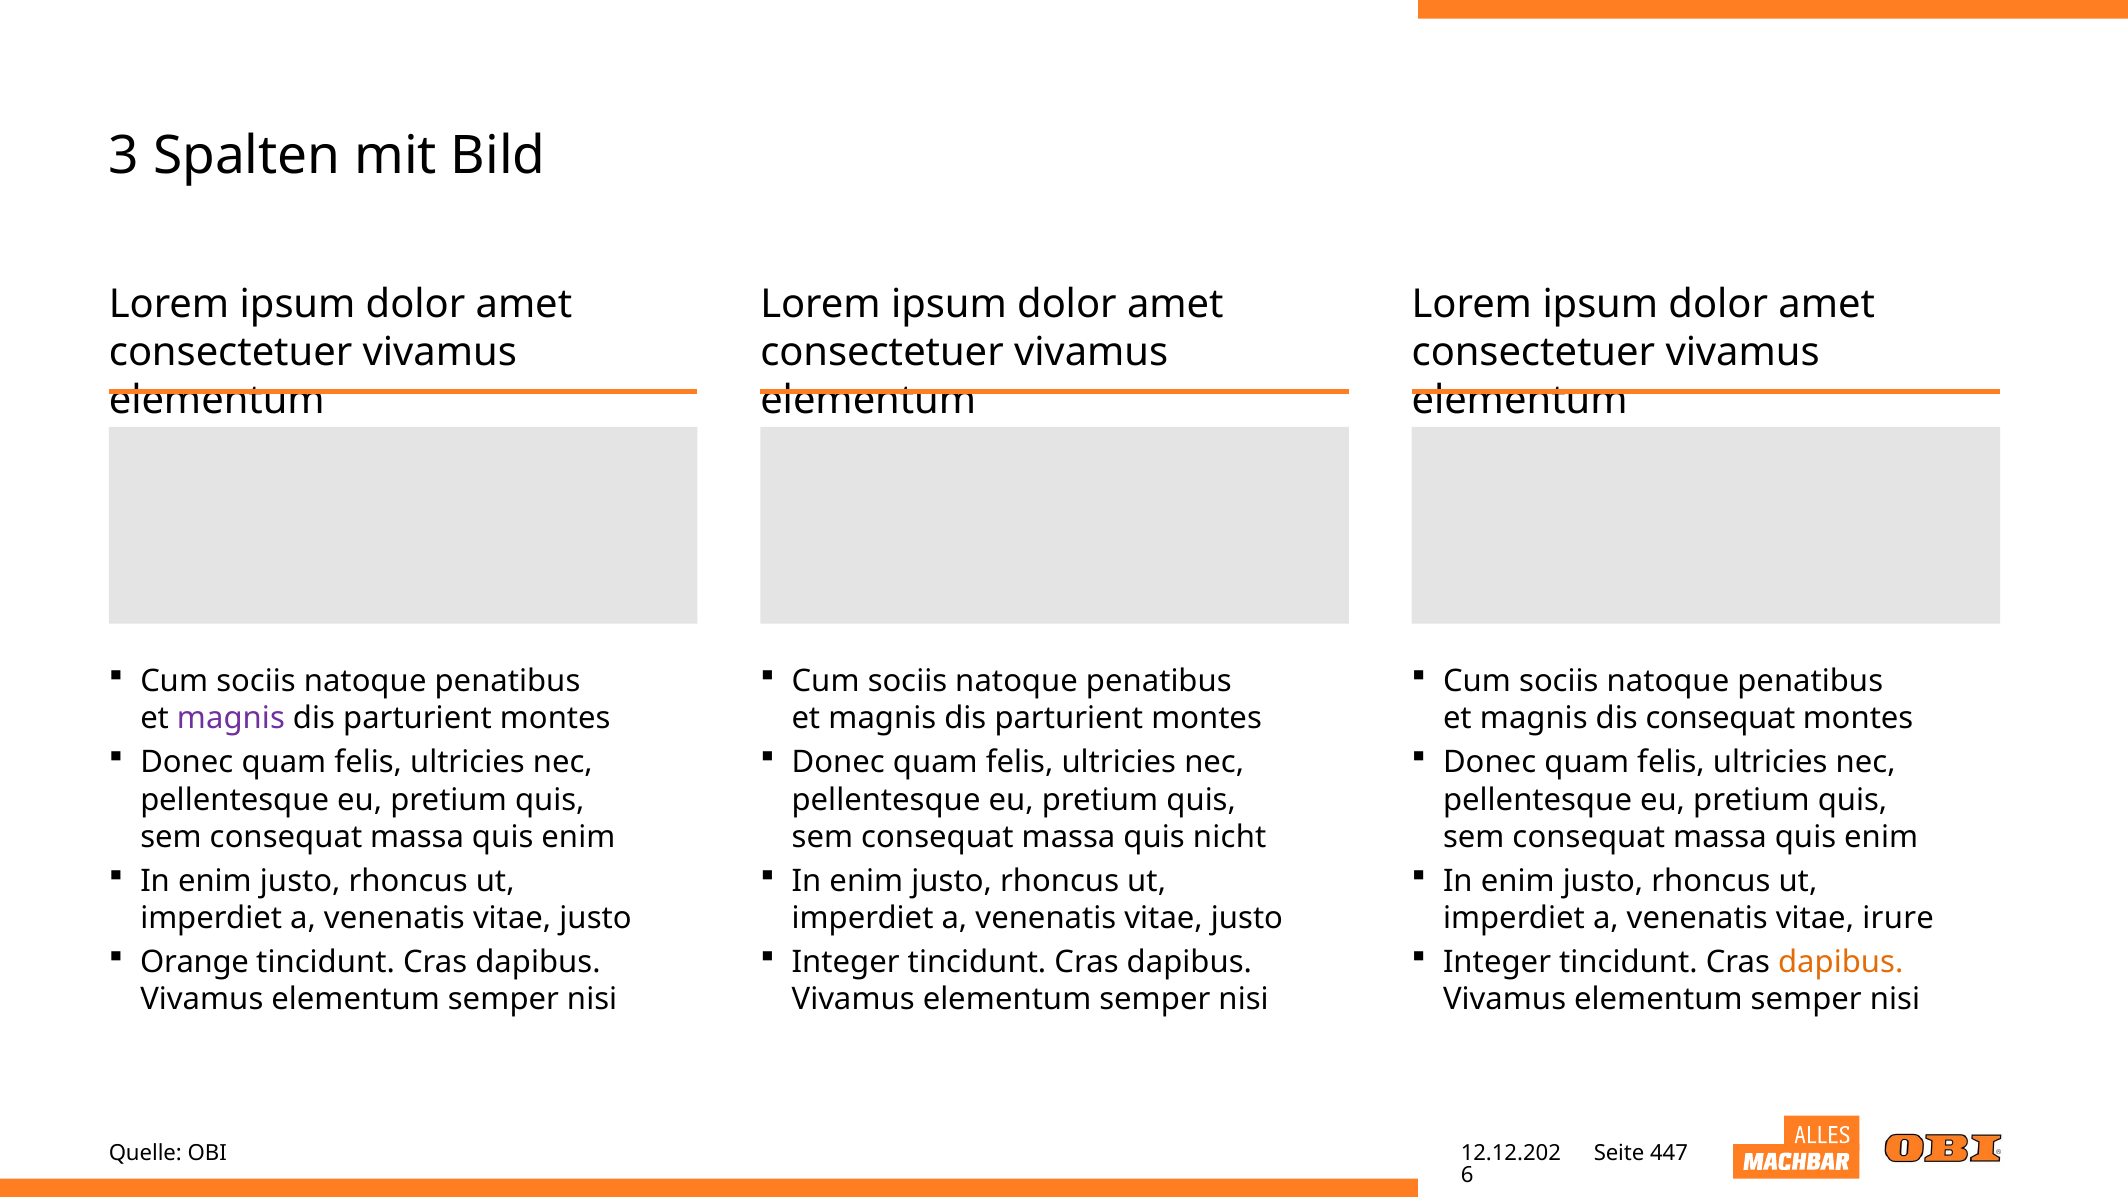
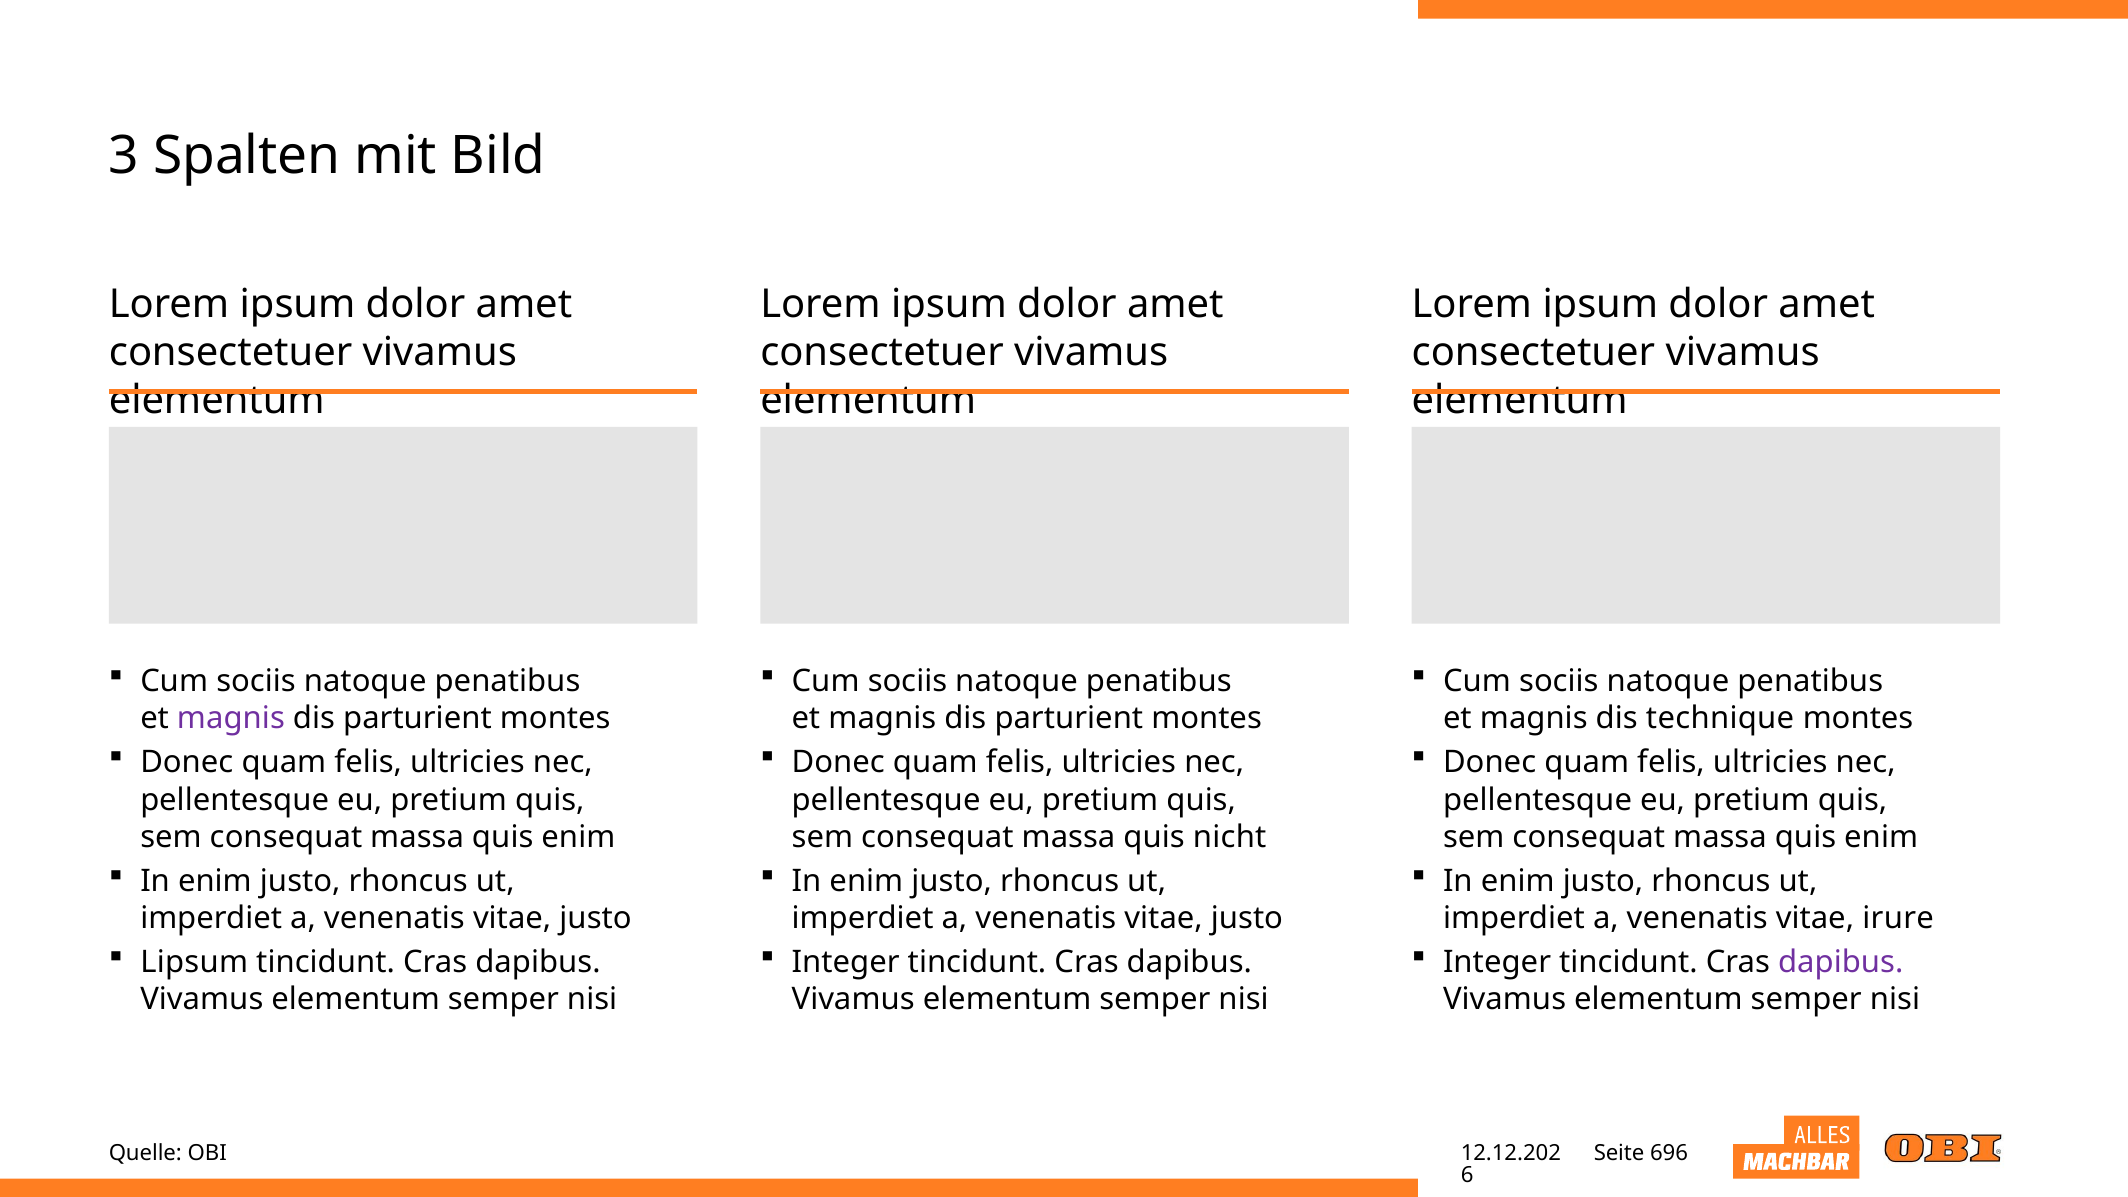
dis consequat: consequat -> technique (1720, 719)
Orange: Orange -> Lipsum (194, 962)
dapibus colour: orange -> purple (1841, 962)
447: 447 -> 696 (1669, 1153)
